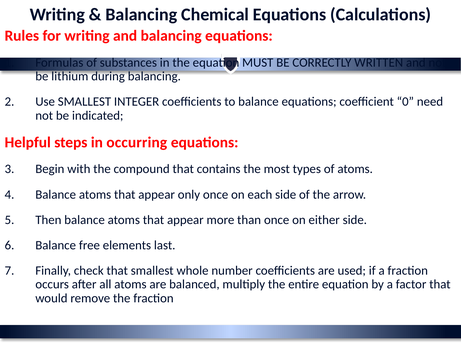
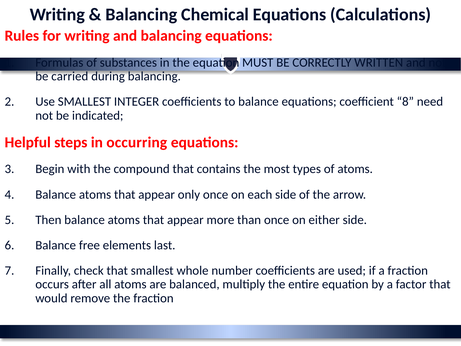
lithium: lithium -> carried (70, 76)
0: 0 -> 8 (405, 102)
